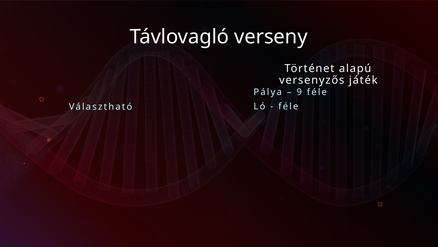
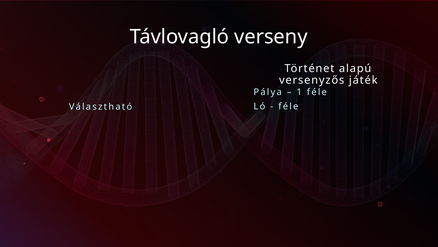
9: 9 -> 1 (299, 92)
